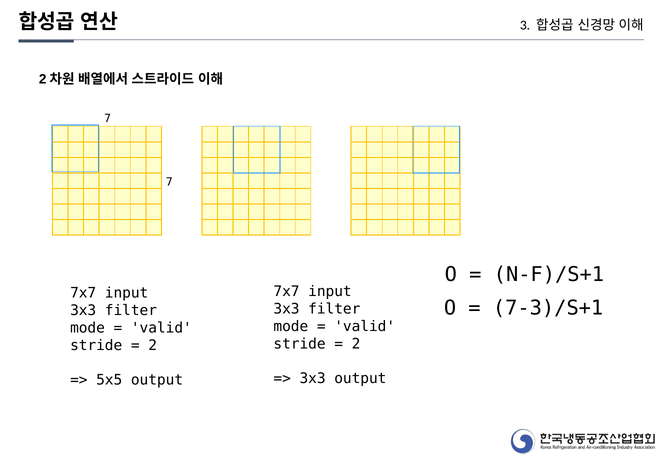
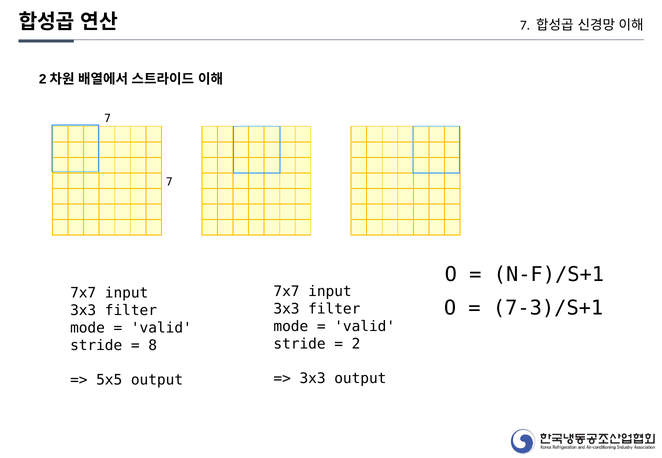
3: 3 -> 7 (525, 25)
2: 2 -> 8 (153, 346)
